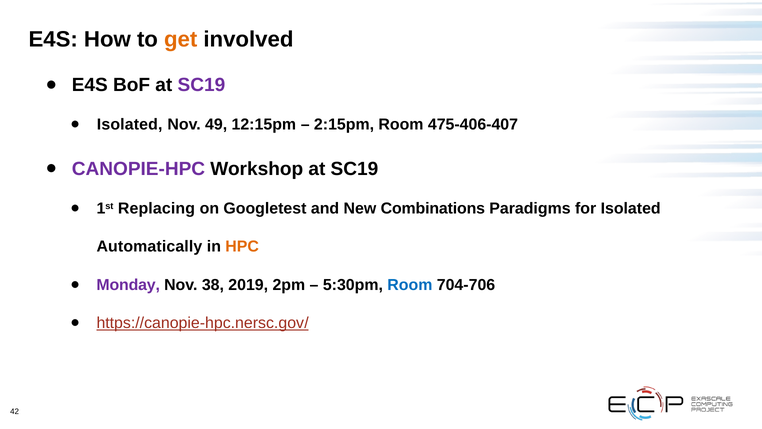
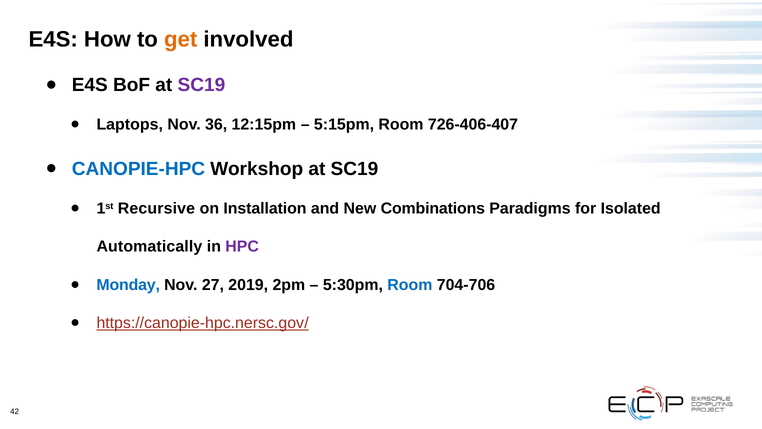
Isolated: Isolated -> Laptops (130, 125)
49: 49 -> 36 (216, 125)
2:15pm: 2:15pm -> 5:15pm (344, 125)
475-406-407: 475-406-407 -> 726-406-407 (473, 125)
CANOPIE-HPC colour: purple -> blue (138, 169)
Replacing: Replacing -> Recursive (156, 208)
Googletest: Googletest -> Installation (265, 208)
HPC colour: orange -> purple (242, 247)
Monday colour: purple -> blue (128, 285)
38: 38 -> 27 (213, 285)
